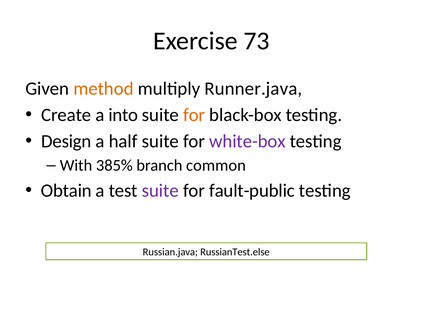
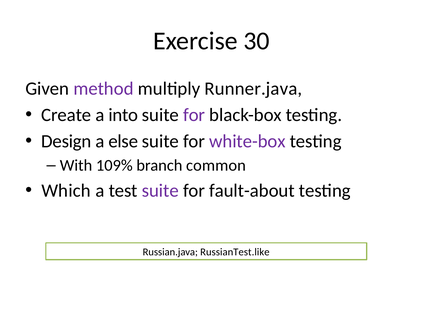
73: 73 -> 30 (257, 41)
method colour: orange -> purple (104, 89)
for colour: orange -> purple (194, 115)
half: half -> else (123, 141)
385%: 385% -> 109% (114, 166)
Obtain: Obtain -> Which (66, 191)
fault-public: fault-public -> fault-about (252, 191)
RussianTest.else: RussianTest.else -> RussianTest.like (235, 252)
